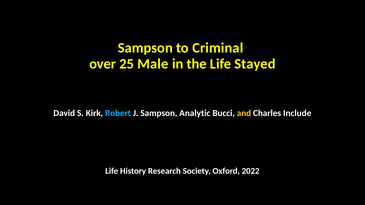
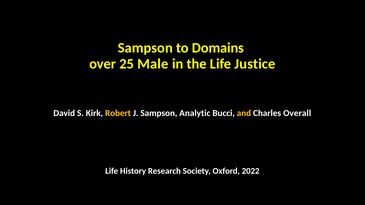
Criminal: Criminal -> Domains (218, 48)
Stayed: Stayed -> Justice (255, 64)
Robert colour: light blue -> yellow (118, 113)
Include: Include -> Overall (297, 113)
